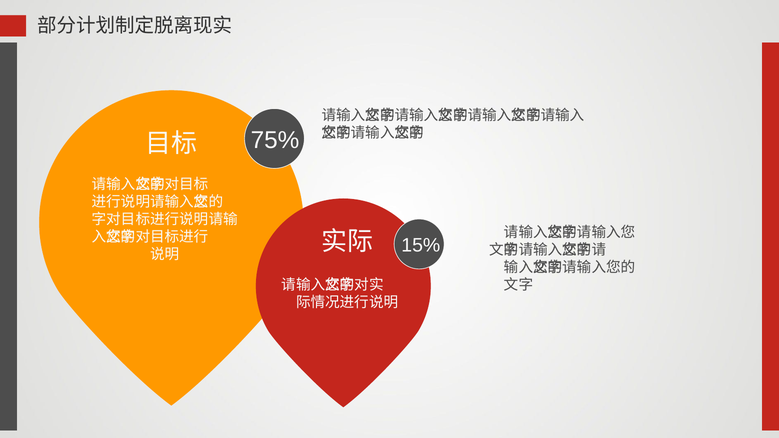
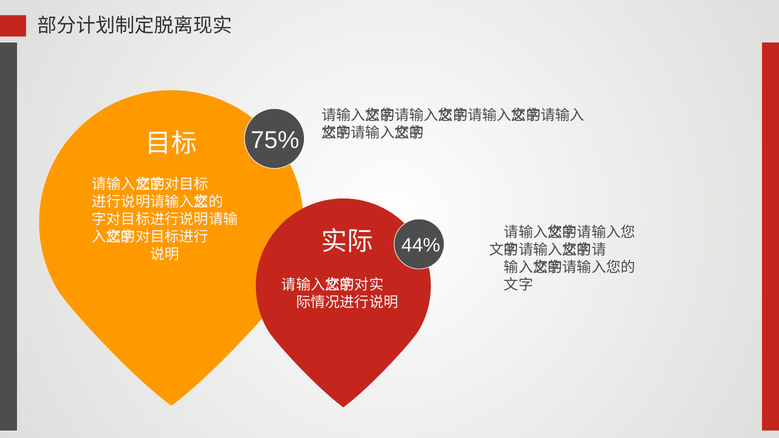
15%: 15% -> 44% (421, 245)
